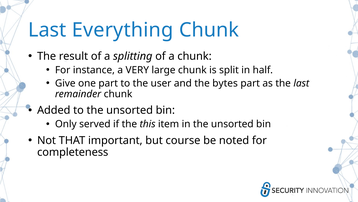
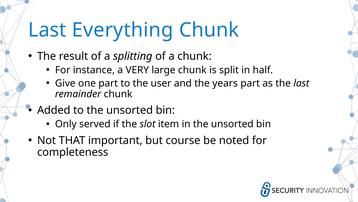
bytes: bytes -> years (225, 83)
this: this -> slot (148, 124)
